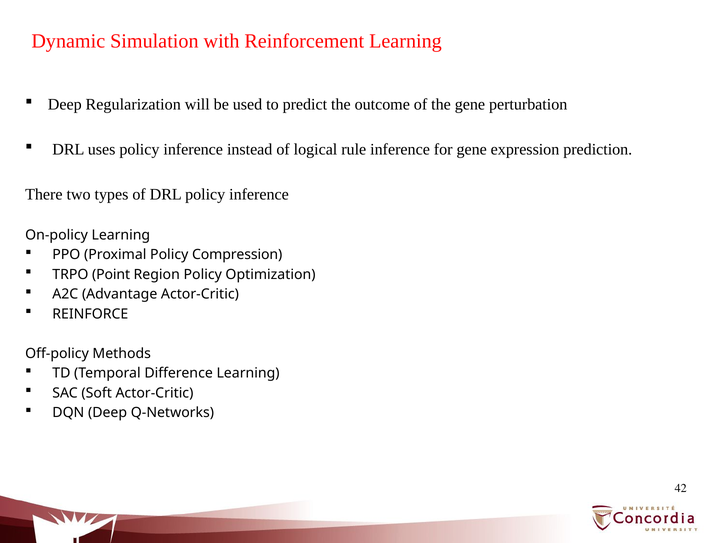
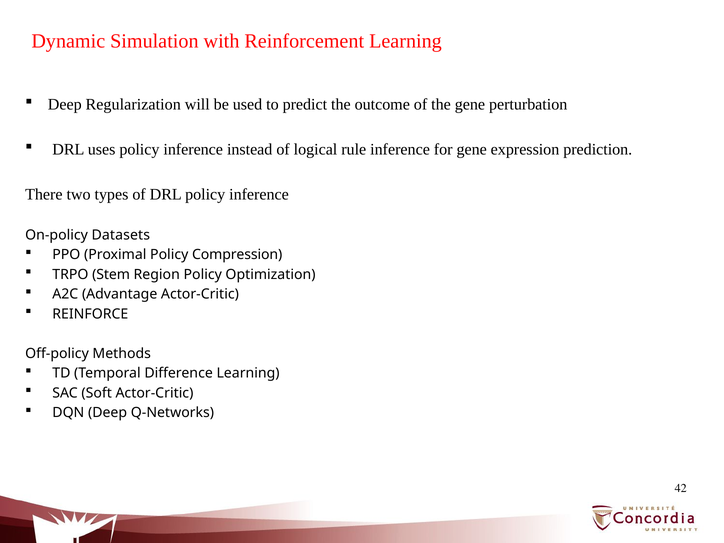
On-policy Learning: Learning -> Datasets (121, 235)
Point: Point -> Stem (111, 274)
